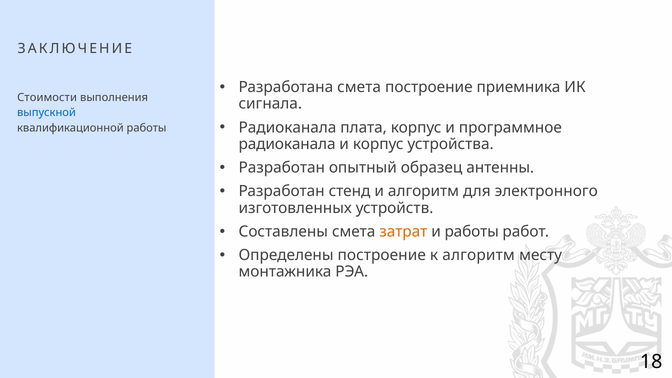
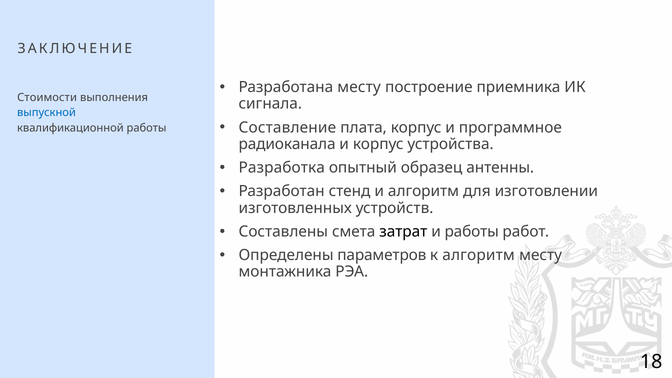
Разработана смета: смета -> месту (359, 87)
Радиоканала: Радиоканала -> Составление (287, 127)
Разработан: Разработан -> Разработка (282, 168)
электронного: электронного -> изготовлении (546, 191)
затрат colour: orange -> black (403, 232)
Определены построение: построение -> параметров (382, 255)
